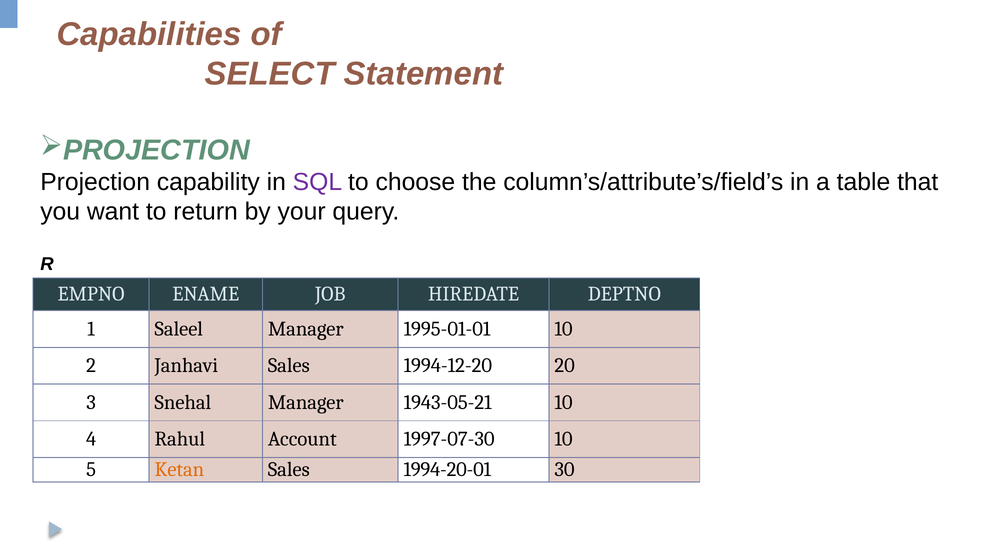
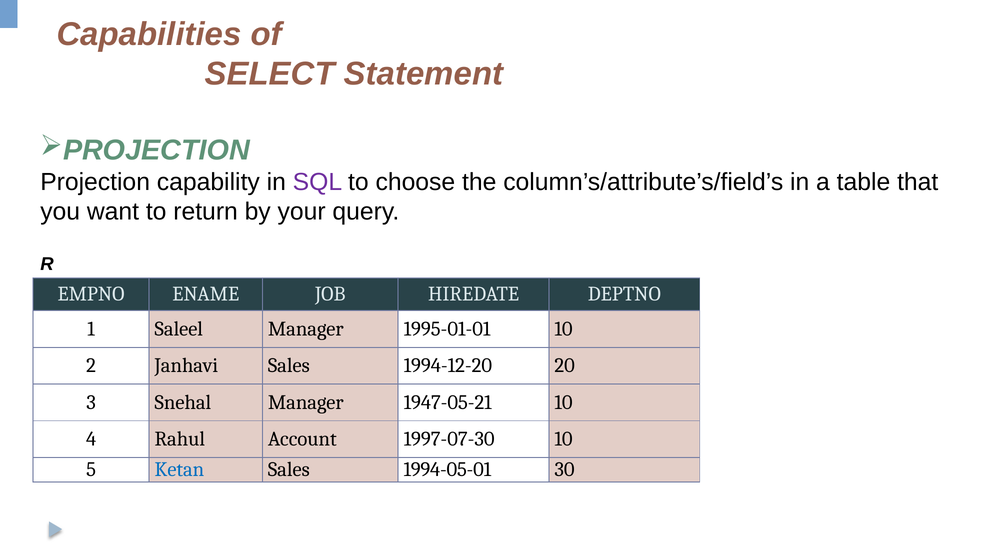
1943-05-21: 1943-05-21 -> 1947-05-21 (448, 402)
Ketan colour: orange -> blue (179, 469)
1994-20-01: 1994-20-01 -> 1994-05-01 (447, 469)
